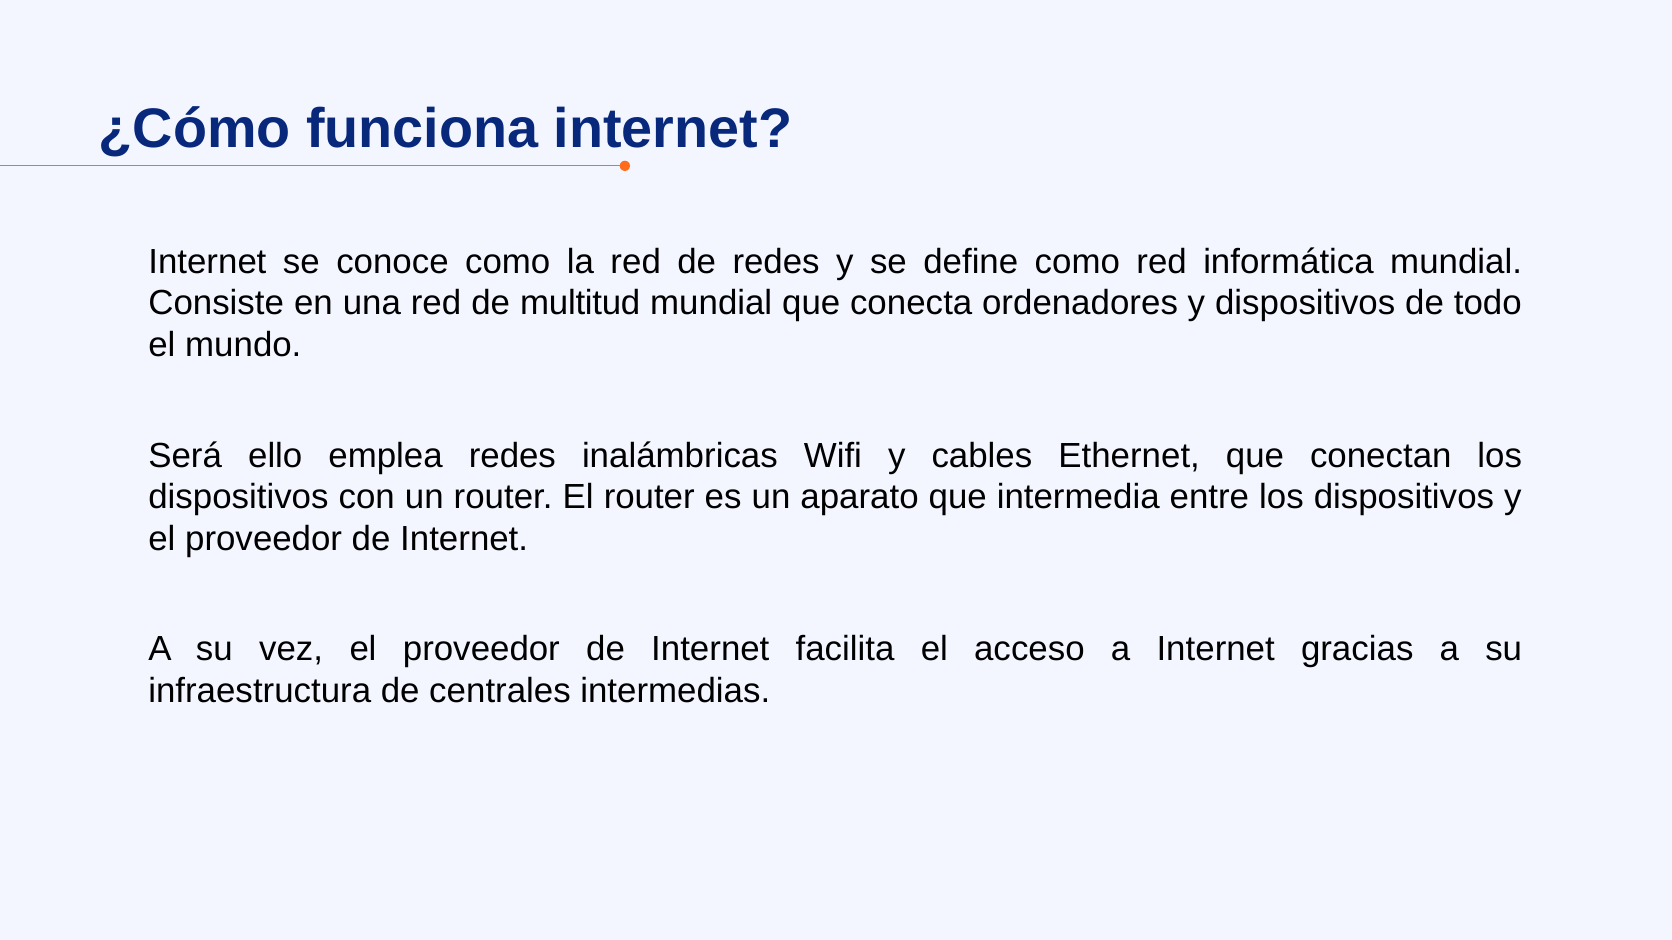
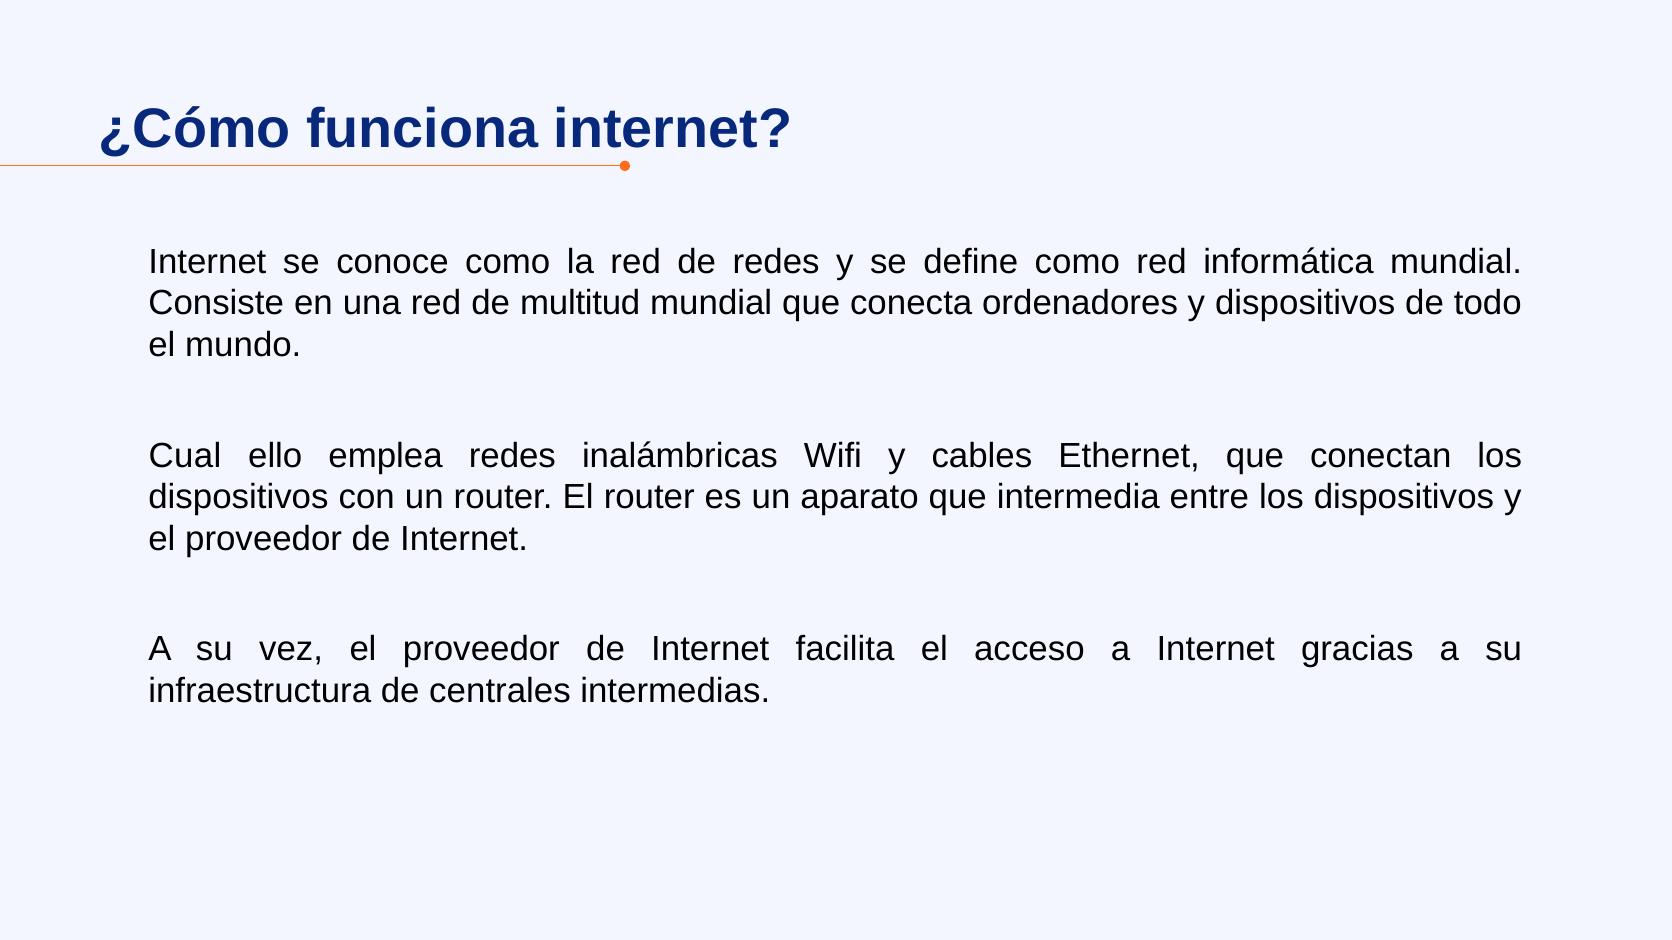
Será: Será -> Cual (185, 456)
